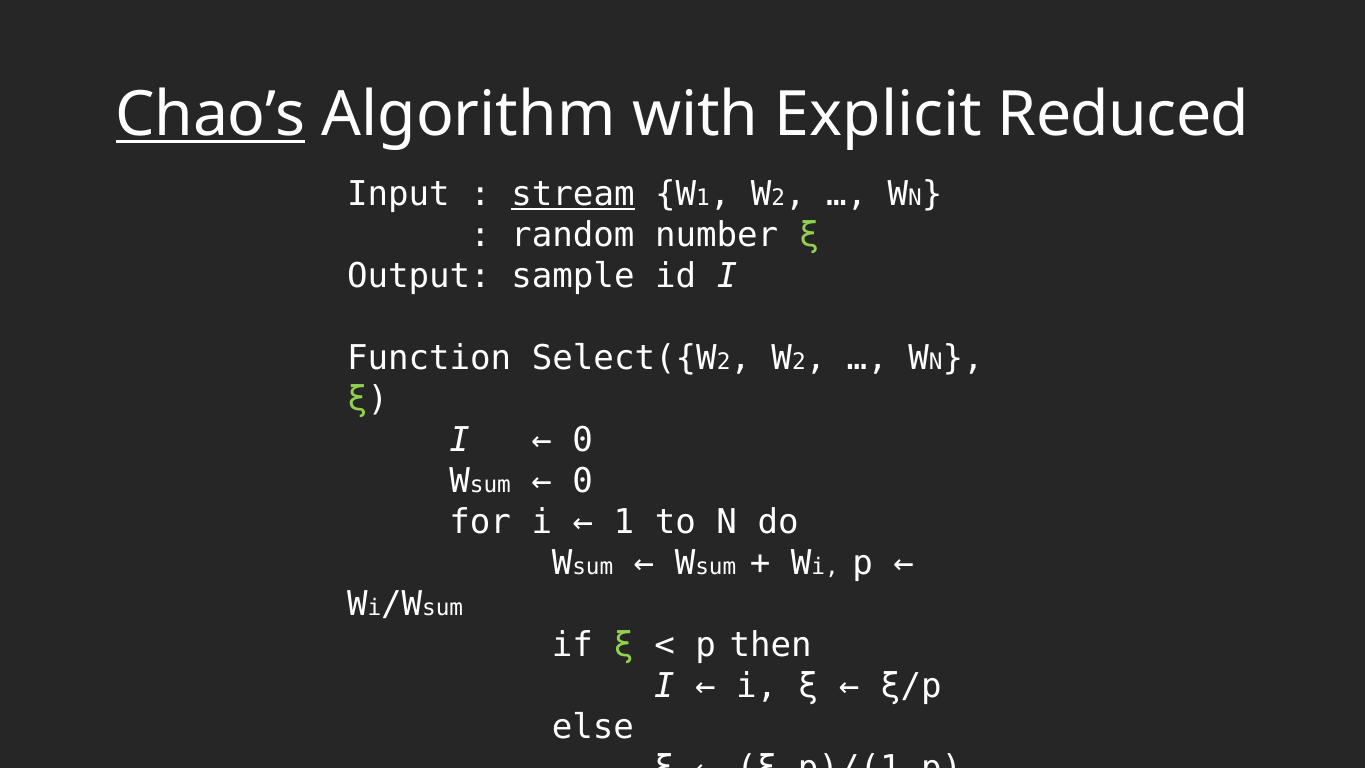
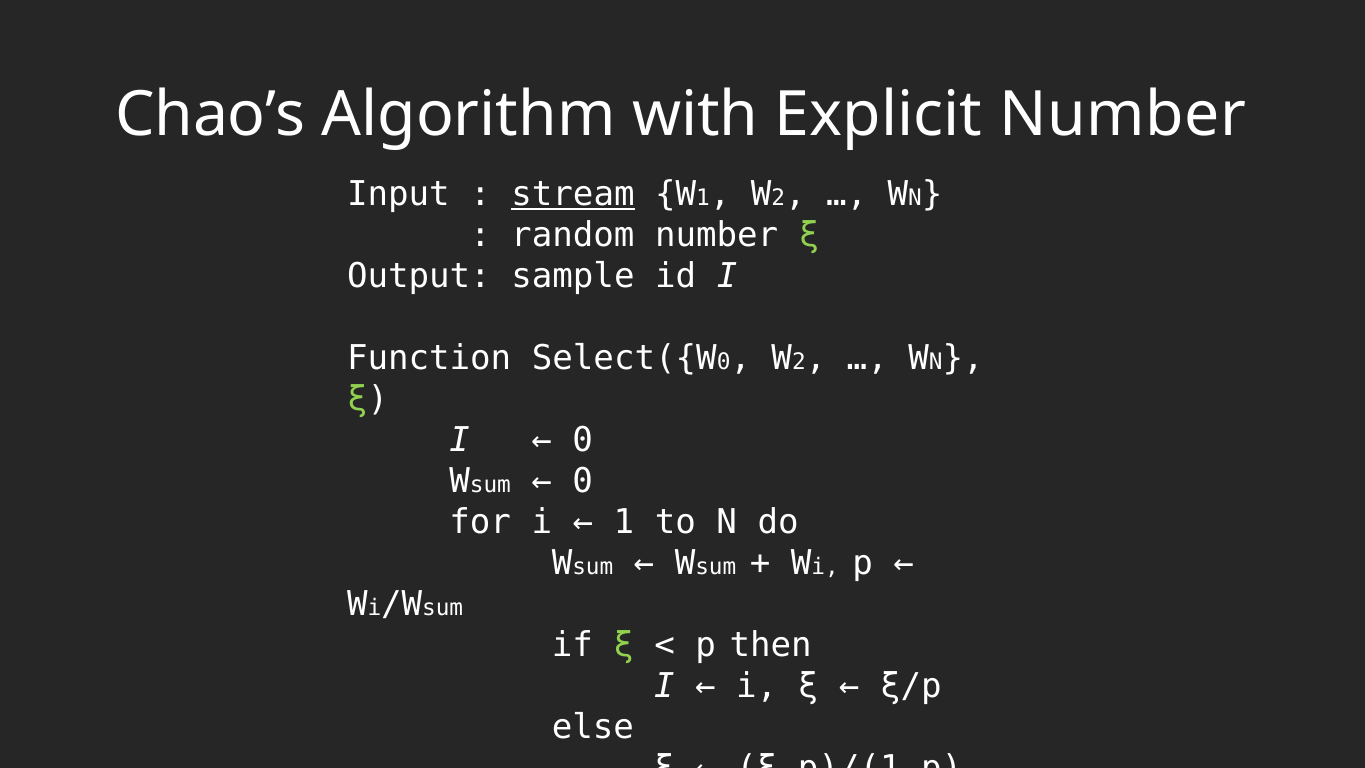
Chao’s underline: present -> none (211, 115)
Explicit Reduced: Reduced -> Number (1123, 115)
2: 2 -> 0 (724, 362)
